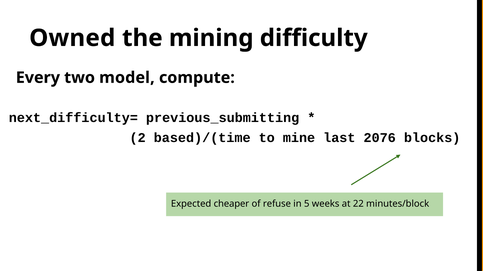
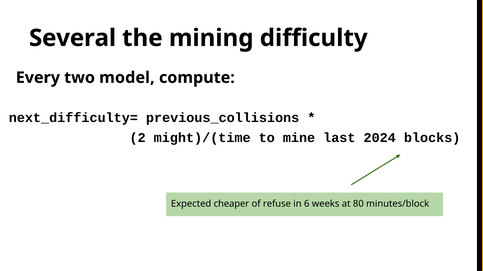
Owned: Owned -> Several (72, 38)
previous_submitting: previous_submitting -> previous_collisions (223, 118)
based)/(time: based)/(time -> might)/(time (202, 138)
2076: 2076 -> 2024 (380, 138)
5: 5 -> 6 (307, 204)
22: 22 -> 80 (358, 204)
